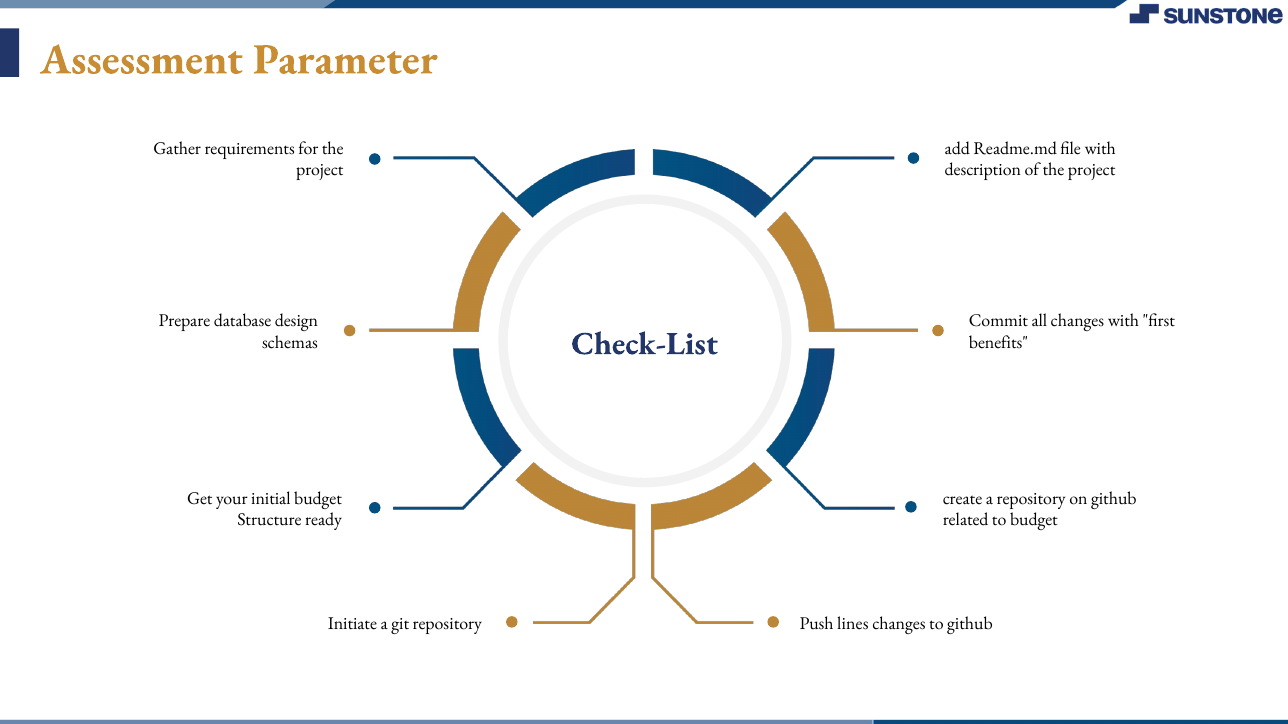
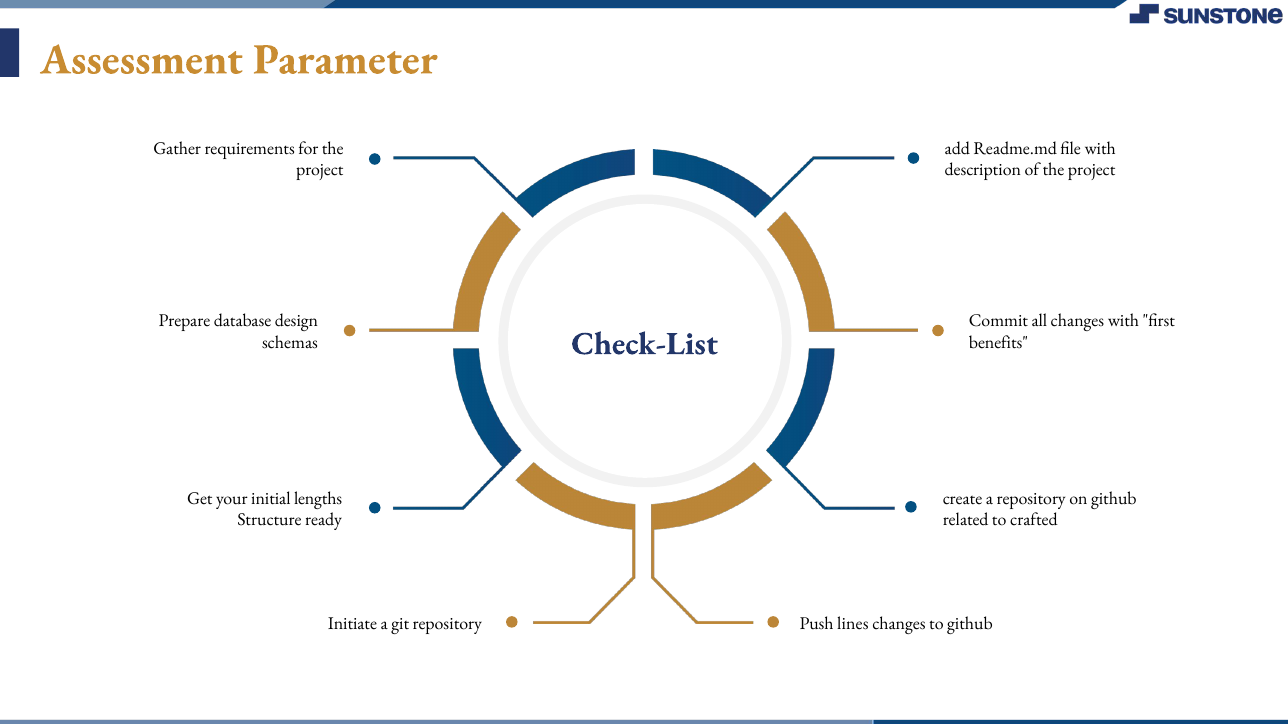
initial budget: budget -> lengths (318, 499)
to budget: budget -> crafted (1034, 520)
